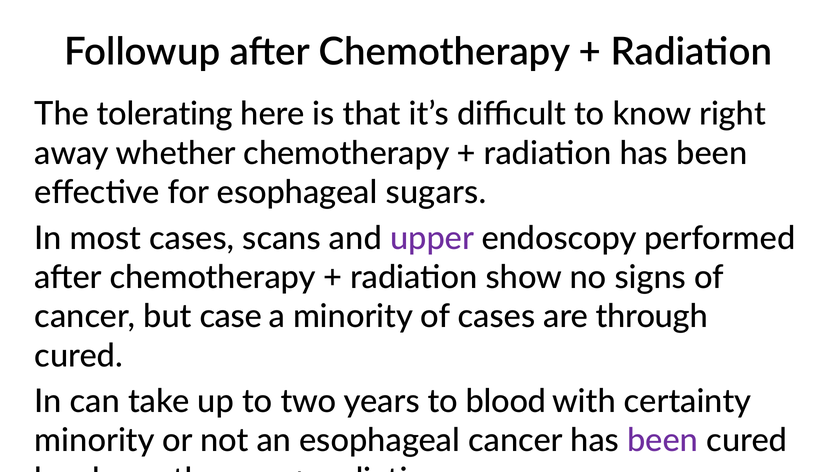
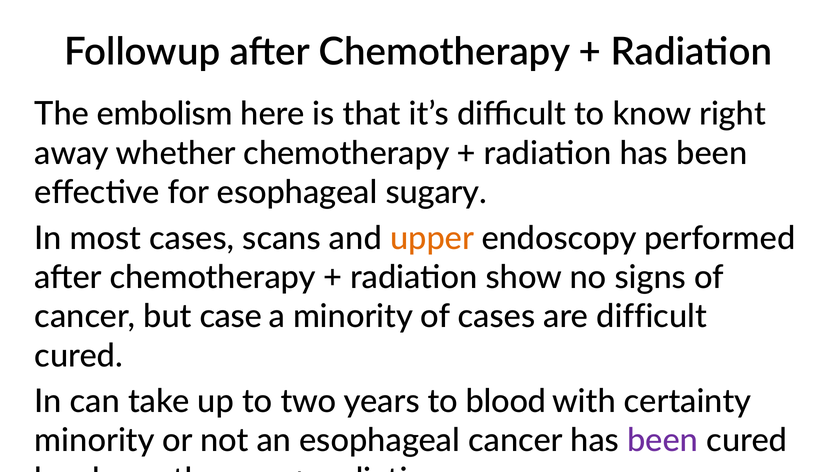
tolerating: tolerating -> embolism (165, 114)
sugars: sugars -> sugary (436, 193)
upper colour: purple -> orange (432, 238)
are through: through -> difficult (652, 317)
